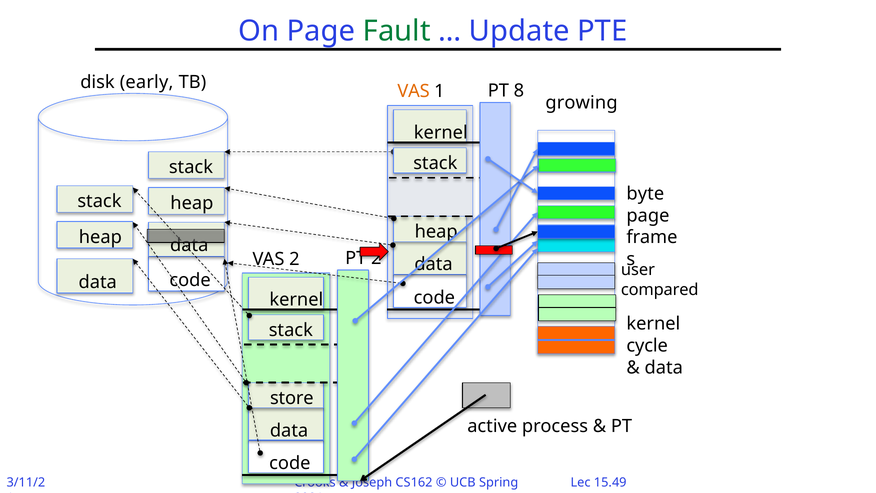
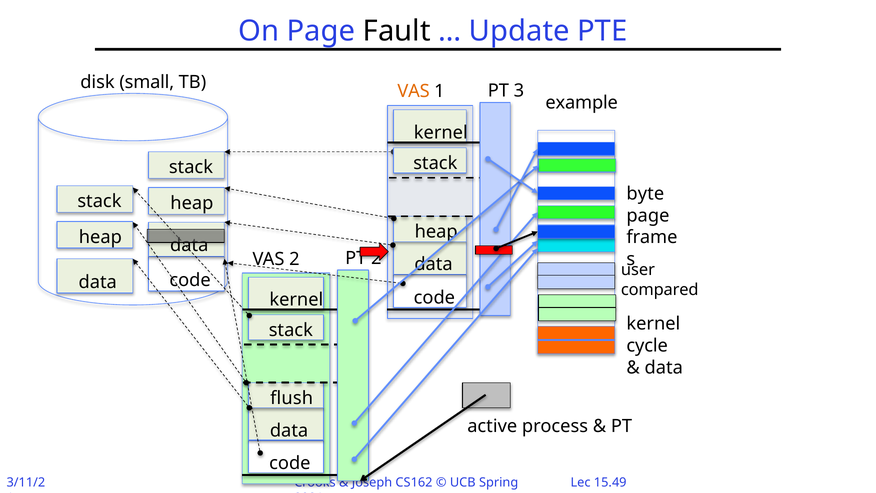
Fault colour: green -> black (397, 31)
early: early -> small (147, 82)
8: 8 -> 3 (519, 90)
growing: growing -> example (582, 103)
store: store -> flush (292, 398)
